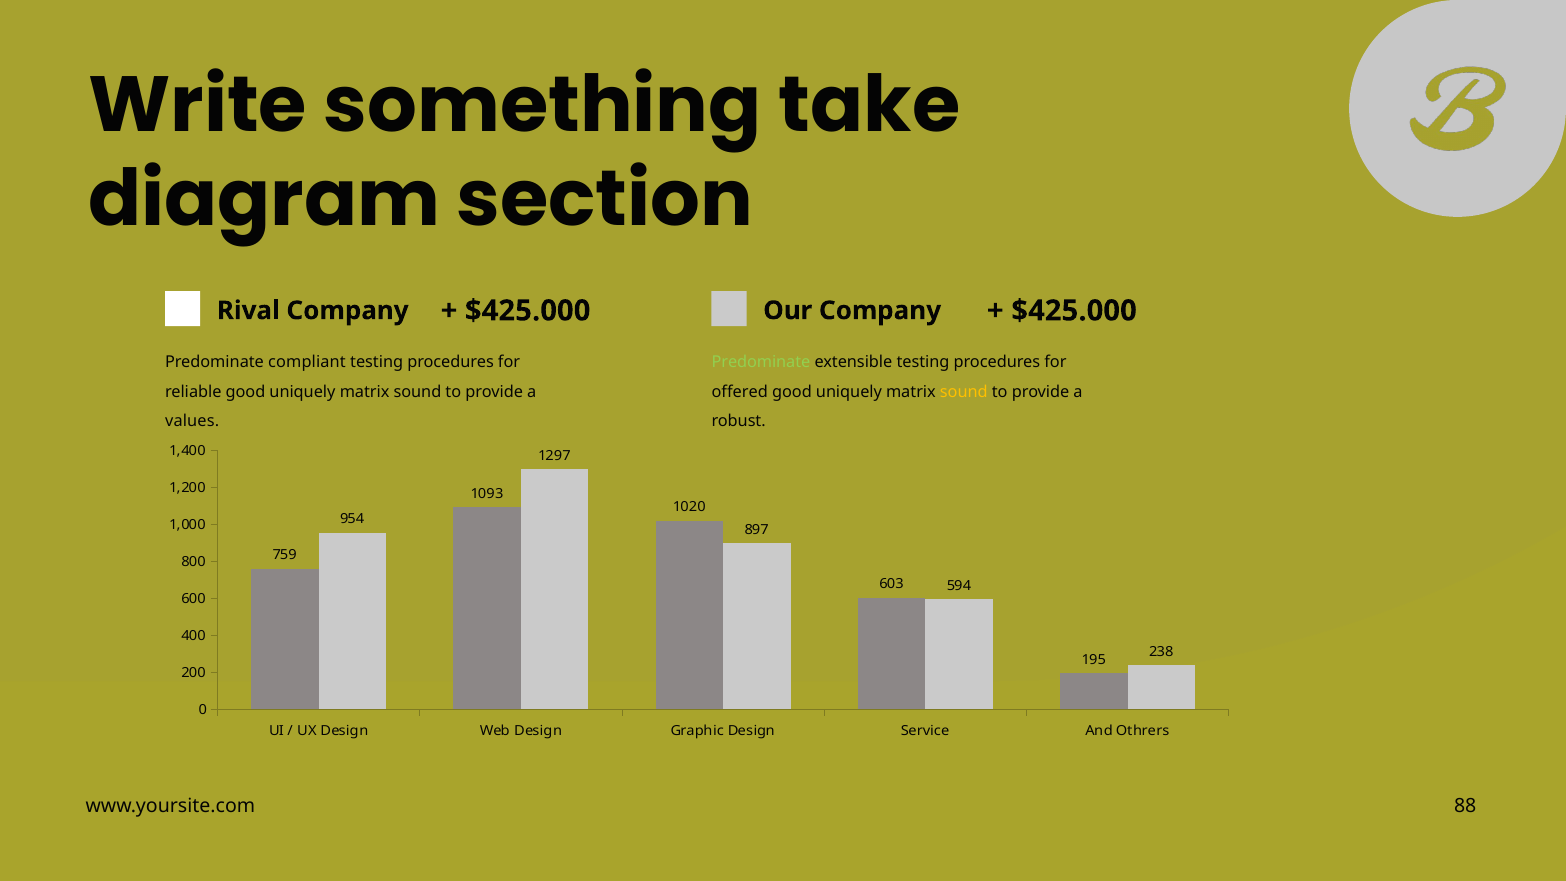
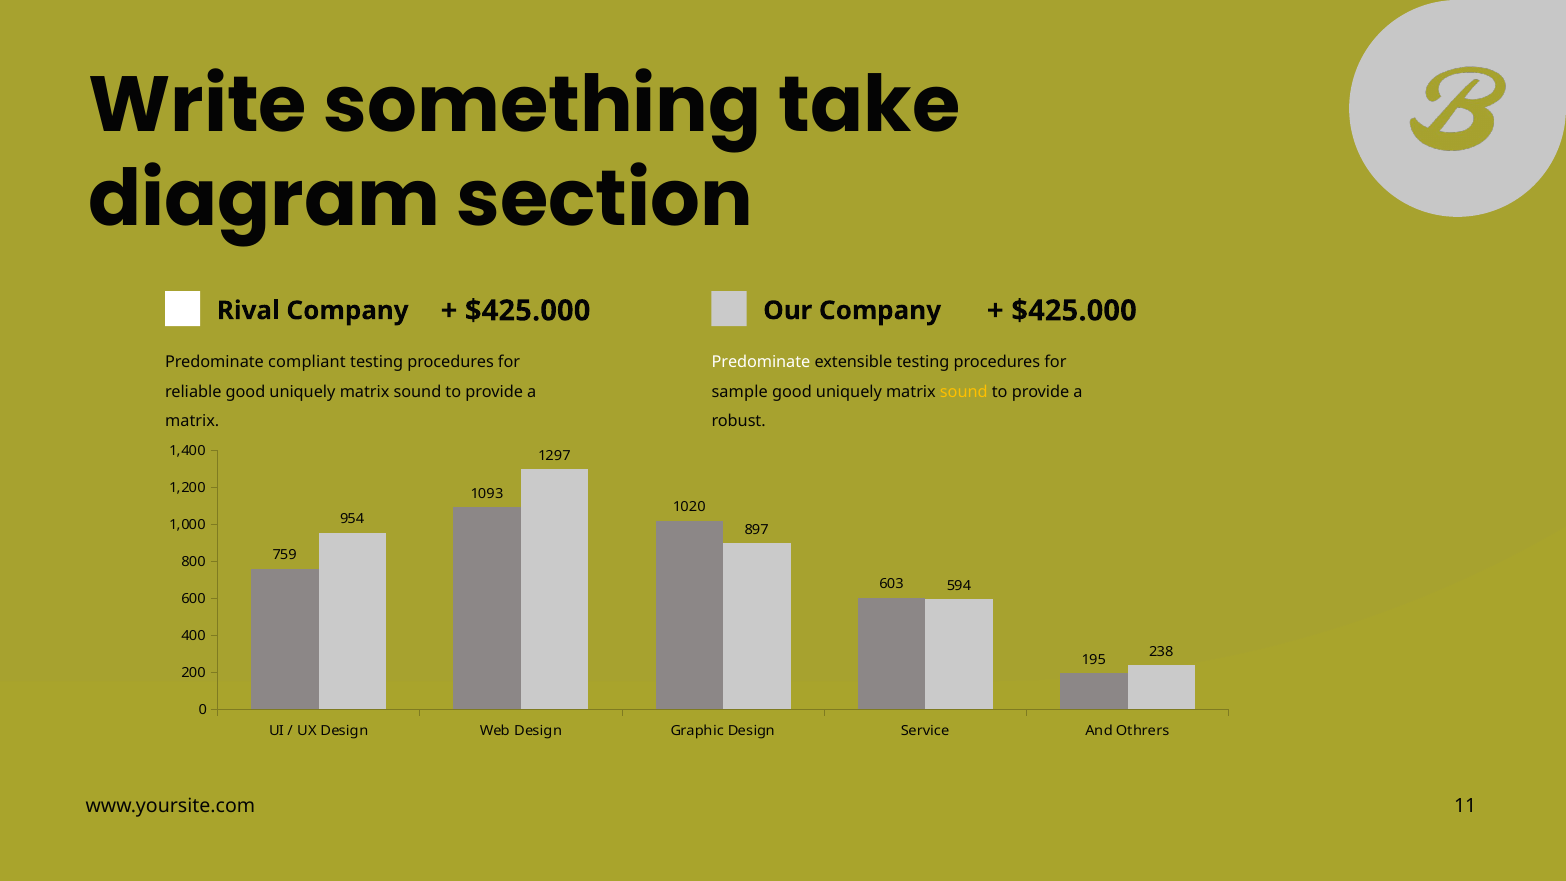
Predominate colour: light green -> white (761, 362)
offered: offered -> sample (740, 392)
values: values -> matrix (192, 421)
88: 88 -> 11 (1465, 805)
